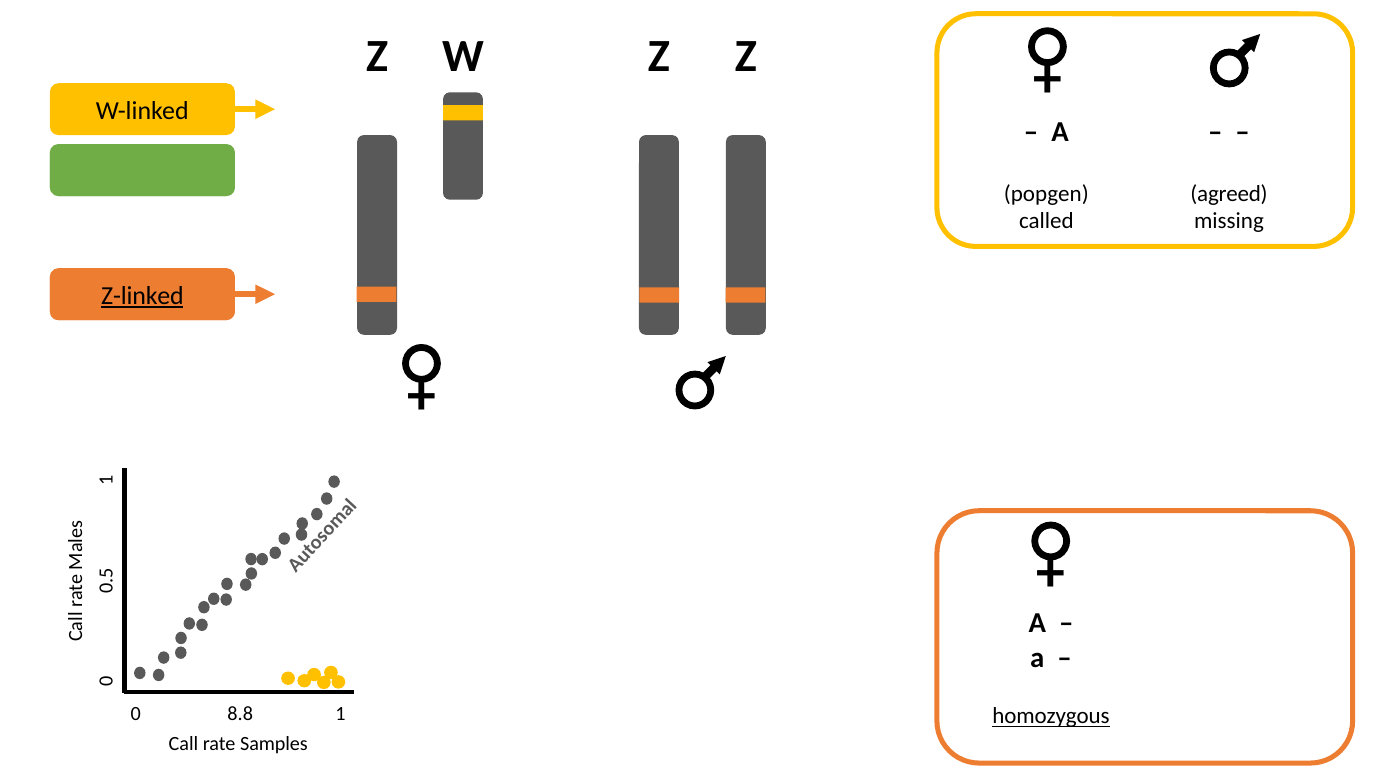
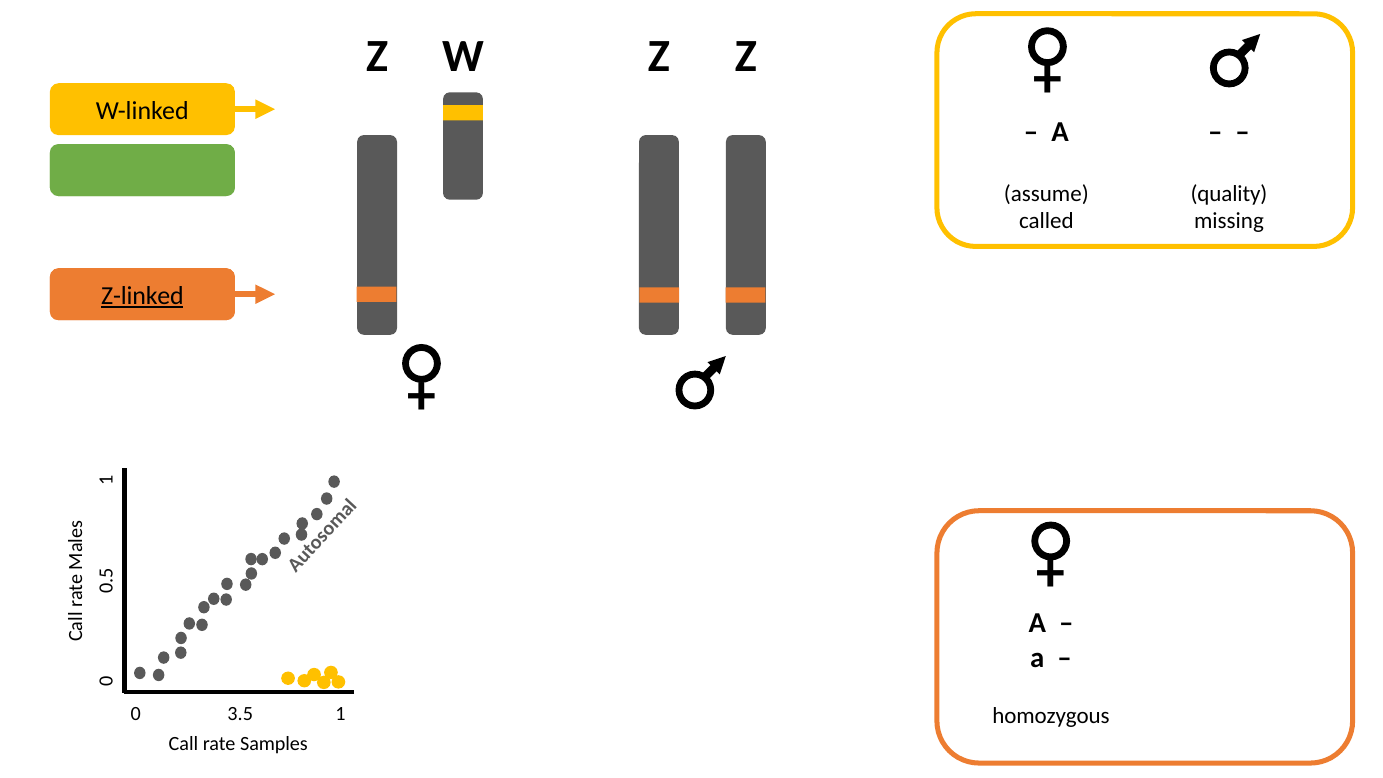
popgen: popgen -> assume (1046, 194)
agreed: agreed -> quality (1229, 194)
8.8: 8.8 -> 3.5 (240, 714)
homozygous underline: present -> none (1051, 716)
